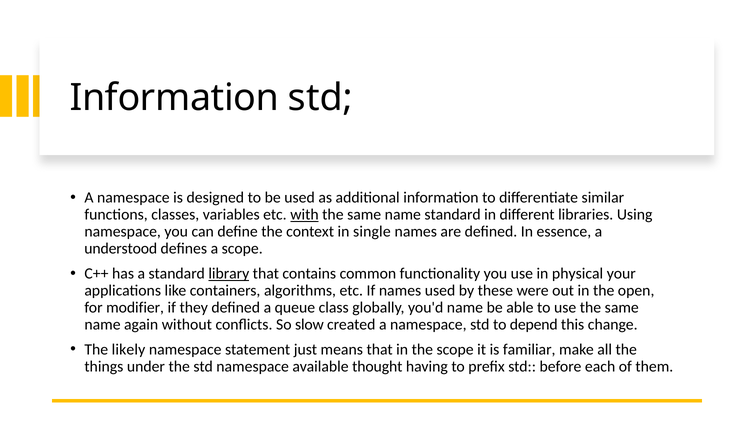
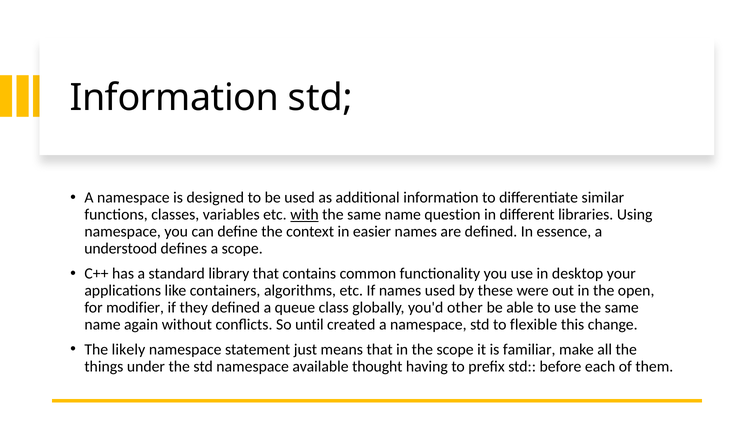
name standard: standard -> question (453, 215)
single: single -> easier (372, 232)
library underline: present -> none (229, 274)
physical: physical -> desktop (578, 274)
you'd name: name -> other (465, 308)
slow: slow -> until (309, 325)
depend: depend -> flexible (534, 325)
